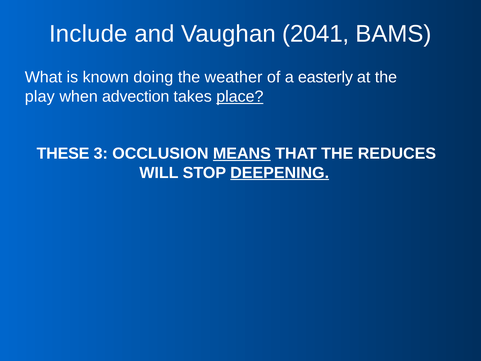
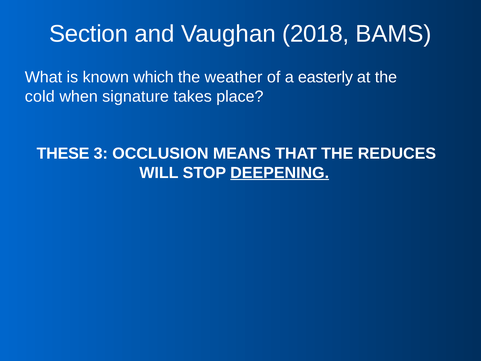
Include: Include -> Section (89, 34)
2041: 2041 -> 2018 (316, 34)
doing: doing -> which (154, 77)
play: play -> cold (40, 96)
advection: advection -> signature (136, 96)
place underline: present -> none (240, 96)
MEANS underline: present -> none (242, 153)
